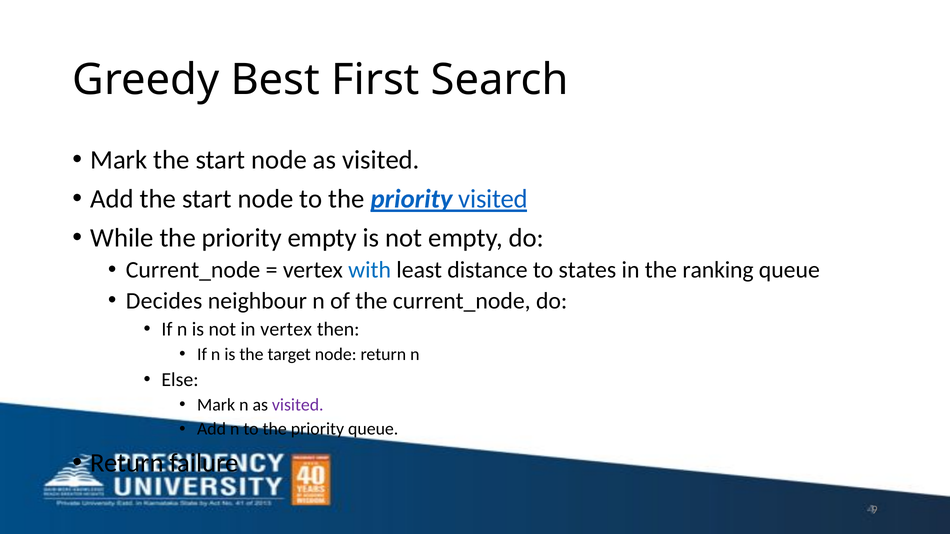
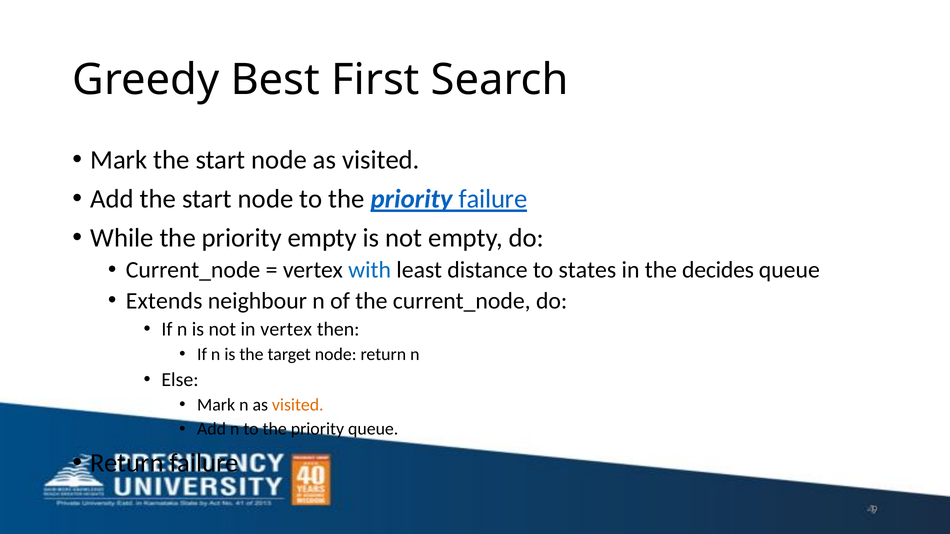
priority visited: visited -> failure (493, 199)
ranking: ranking -> decides (718, 270)
Decides: Decides -> Extends (164, 301)
visited colour: purple -> orange (298, 405)
